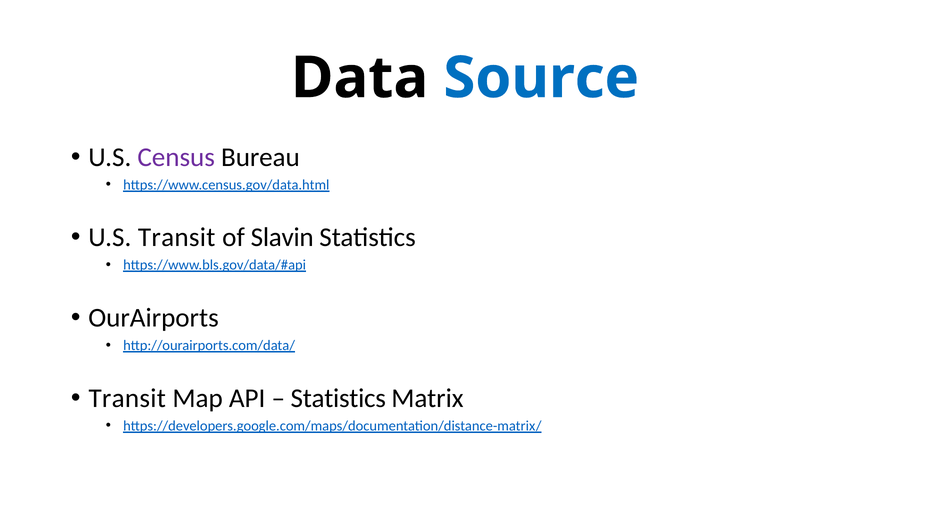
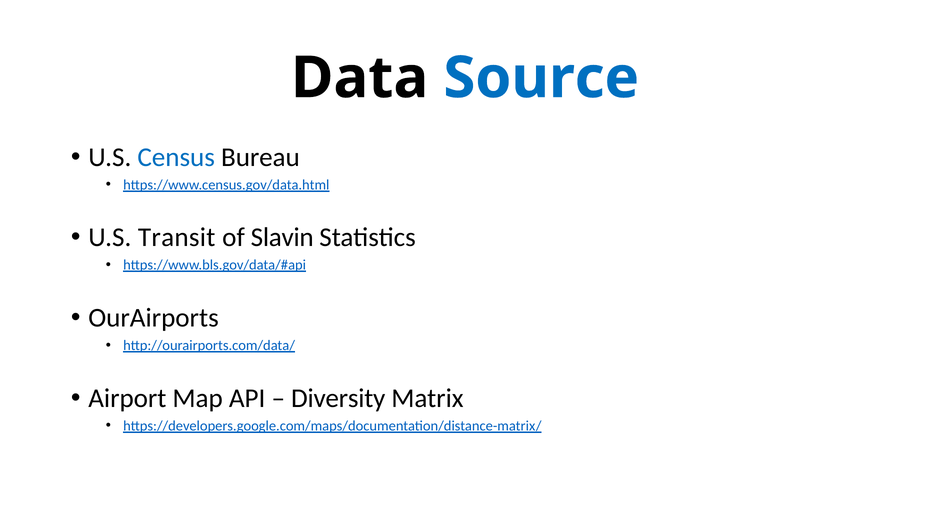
Census colour: purple -> blue (176, 157)
Transit: Transit -> Airport (127, 398)
Statistics: Statistics -> Diversity (338, 398)
